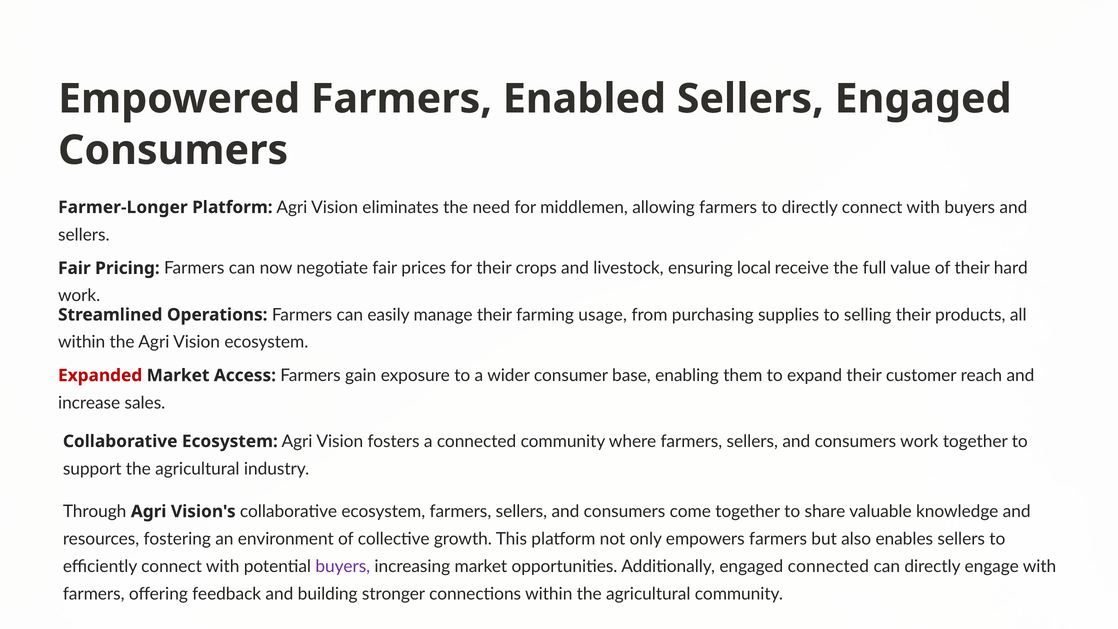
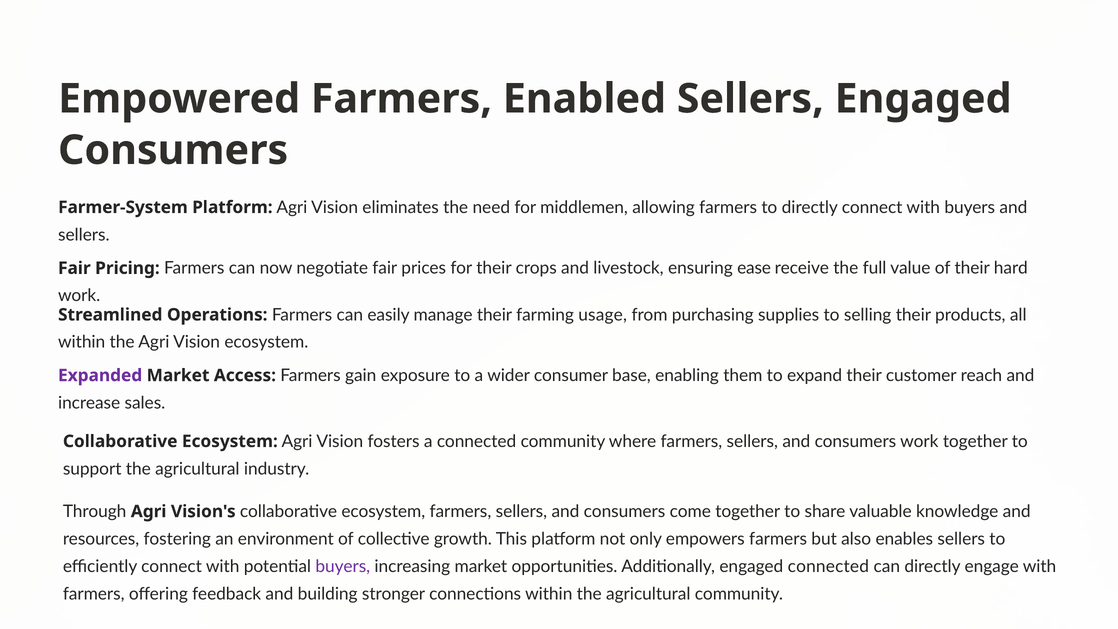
Farmer-Longer: Farmer-Longer -> Farmer-System (123, 207)
local: local -> ease (754, 268)
Expanded colour: red -> purple (100, 375)
